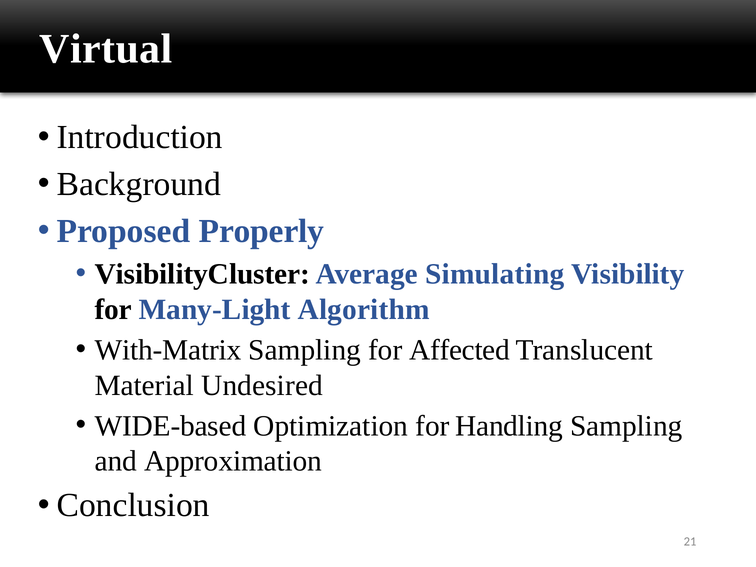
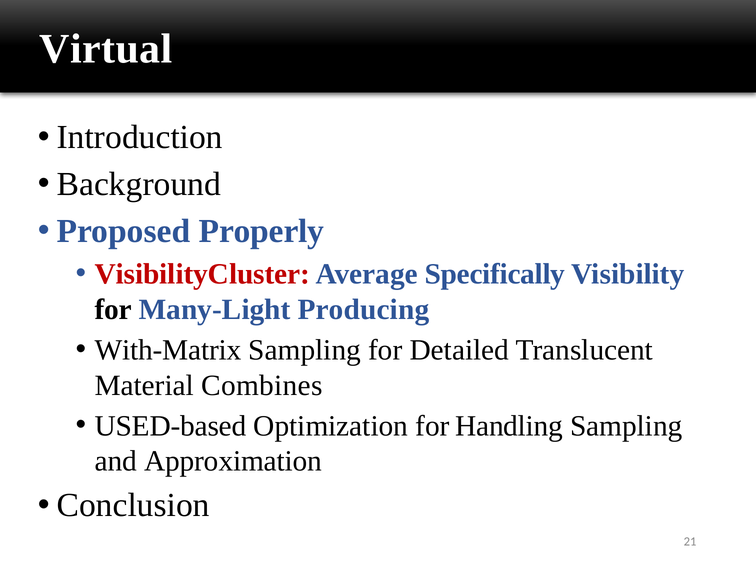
VisibilityCluster colour: black -> red (202, 274)
Simulating: Simulating -> Specifically (495, 274)
Algorithm: Algorithm -> Producing (364, 310)
Affected: Affected -> Detailed (459, 350)
Undesired: Undesired -> Combines (262, 385)
WIDE-based: WIDE-based -> USED-based (170, 426)
